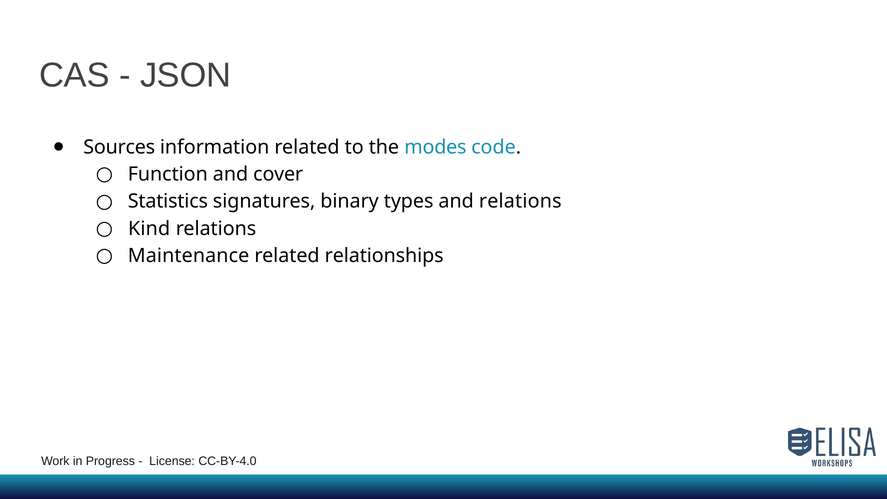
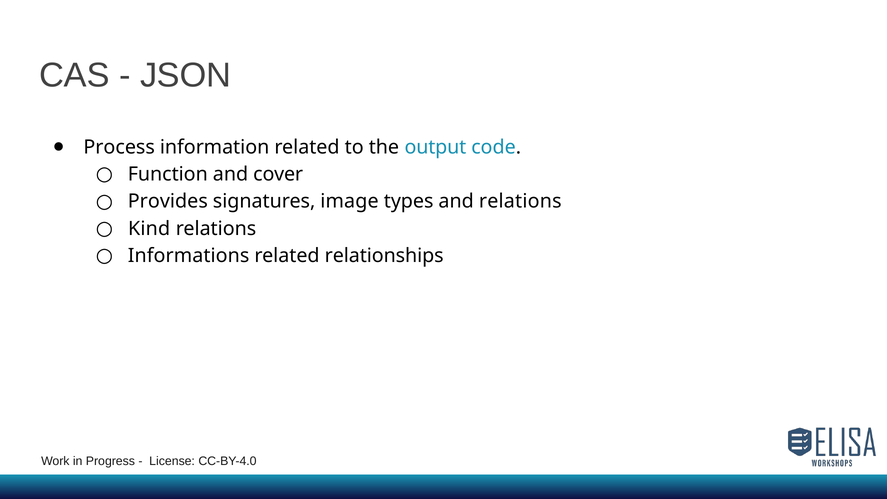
Sources: Sources -> Process (119, 147)
modes: modes -> output (435, 147)
Statistics: Statistics -> Provides (168, 201)
binary: binary -> image (349, 201)
Maintenance: Maintenance -> Informations (189, 256)
